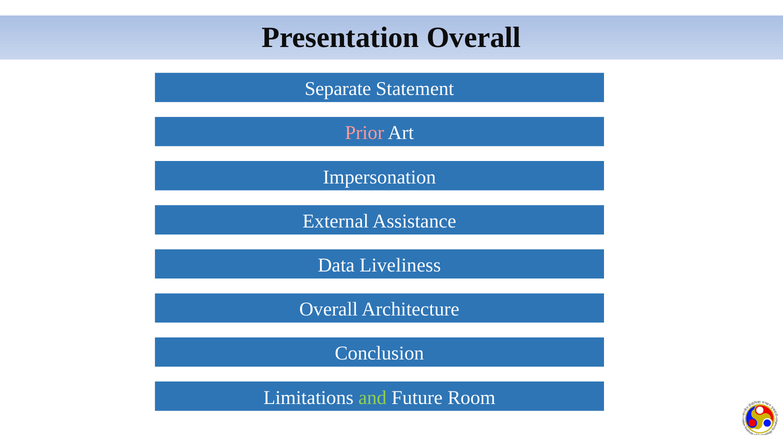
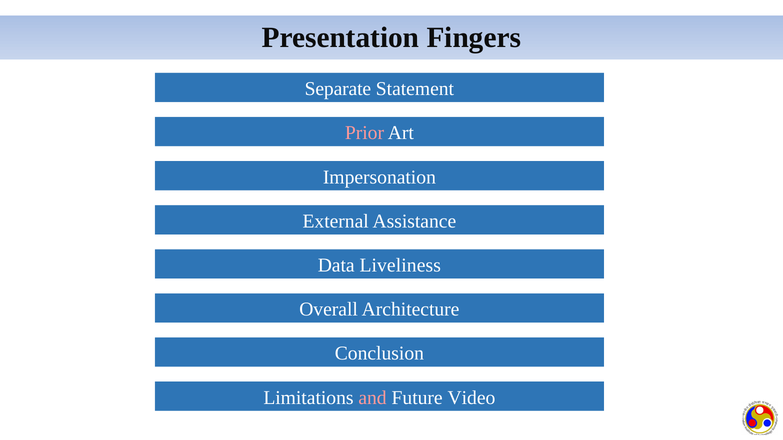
Presentation Overall: Overall -> Fingers (474, 37)
and colour: light green -> pink (373, 398)
Room: Room -> Video (471, 398)
